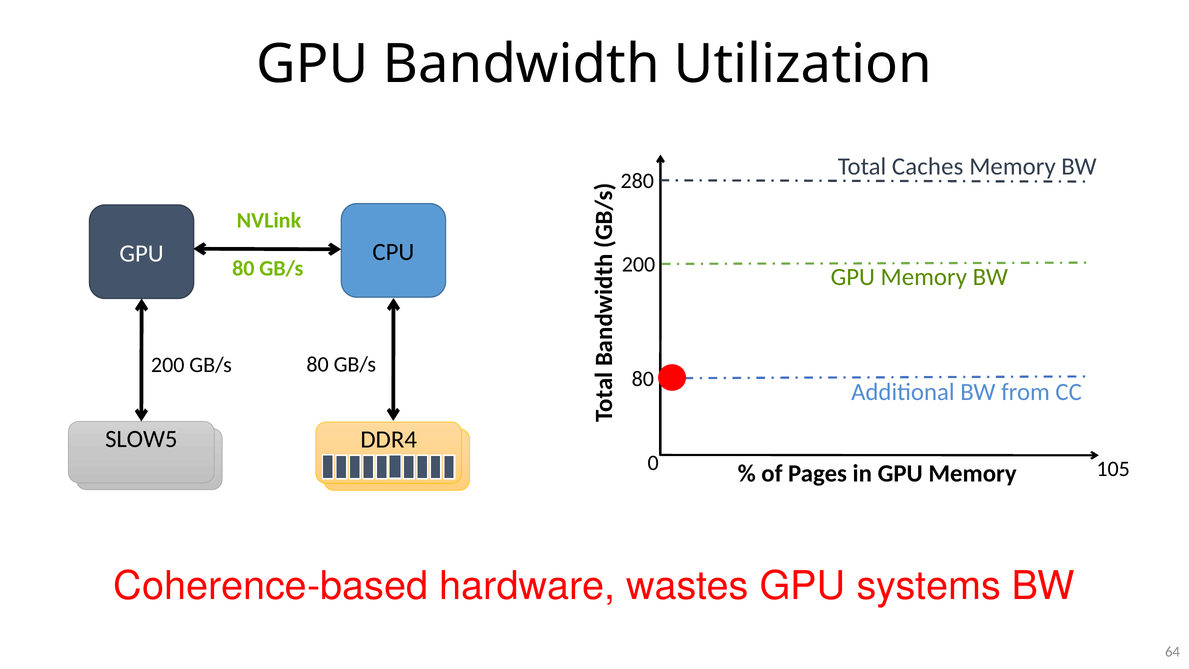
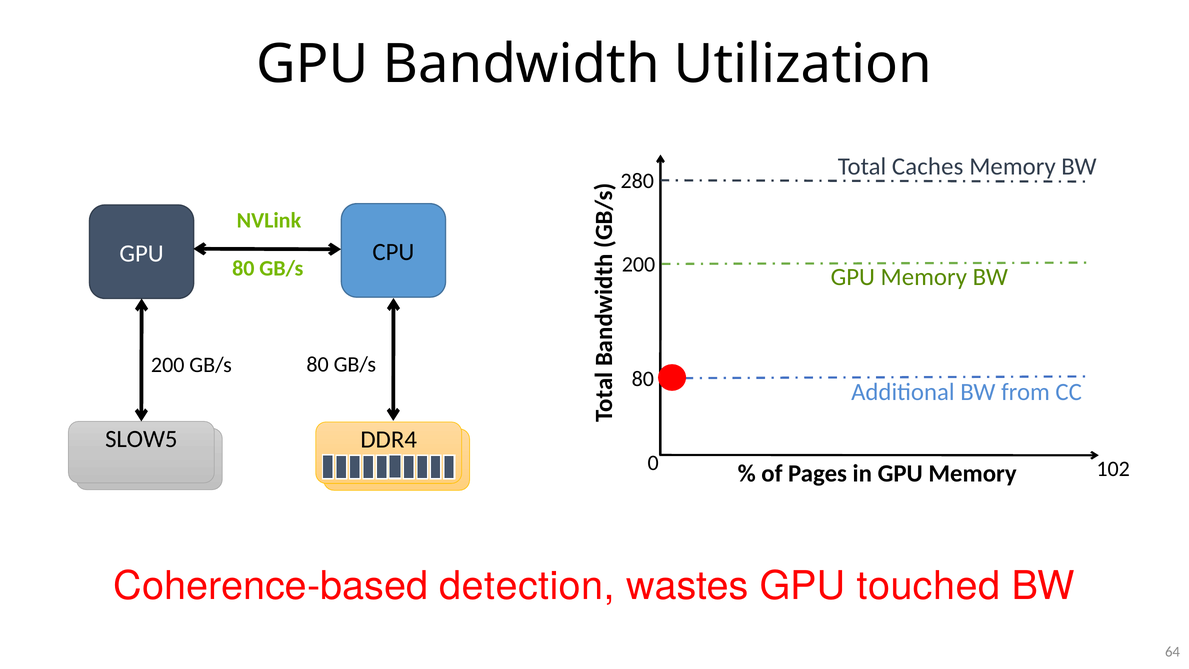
105: 105 -> 102 (1113, 469)
hardware: hardware -> detection (527, 586)
systems: systems -> touched (928, 586)
